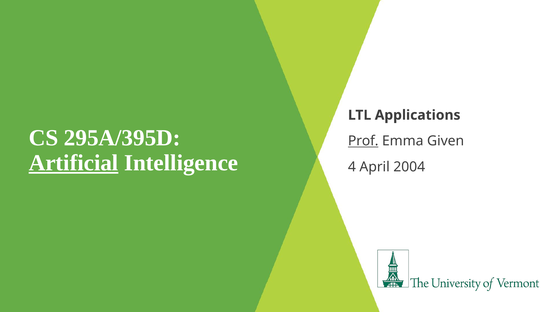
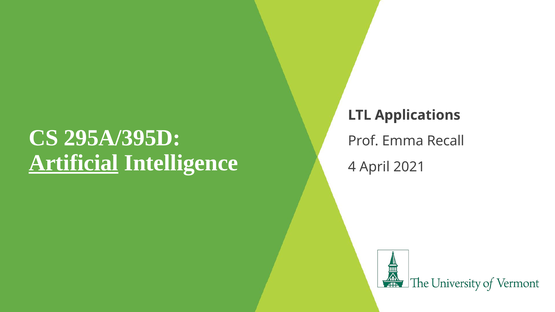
Prof underline: present -> none (363, 141)
Given: Given -> Recall (446, 141)
2004: 2004 -> 2021 (409, 167)
